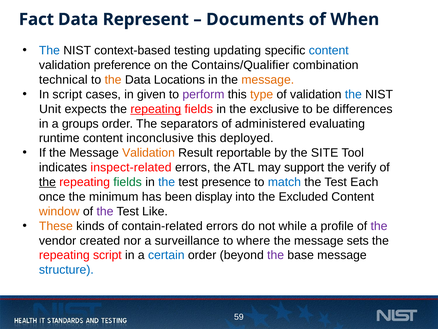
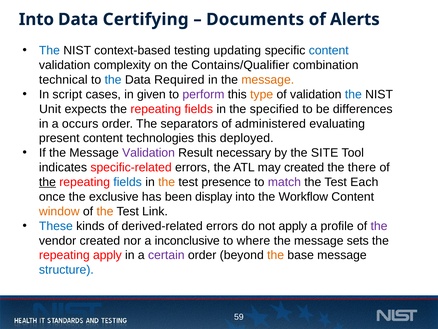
Fact: Fact -> Into (36, 19)
Represent: Represent -> Certifying (146, 19)
When: When -> Alerts (355, 19)
preference: preference -> complexity (122, 65)
the colour: orange -> blue (113, 80)
Locations: Locations -> Required (179, 80)
repeating underline: present -> none (156, 109)
exclusive: exclusive -> specified (274, 109)
groups: groups -> occurs (80, 123)
runtime: runtime -> present (59, 138)
inconclusive: inconclusive -> technologies (160, 138)
Validation colour: orange -> purple (149, 153)
reportable: reportable -> necessary (244, 153)
inspect-related: inspect-related -> specific-related (131, 167)
may support: support -> created (304, 167)
verify: verify -> there (362, 167)
fields colour: green -> blue (128, 182)
the colour: blue -> orange (167, 182)
match colour: blue -> purple (284, 182)
minimum: minimum -> exclusive (114, 196)
Excluded: Excluded -> Workflow (303, 196)
the colour: purple -> orange (105, 211)
Like: Like -> Link (155, 211)
These colour: orange -> blue (56, 226)
contain-related: contain-related -> derived-related (162, 226)
not while: while -> apply (293, 226)
surveillance: surveillance -> inconclusive (187, 240)
repeating script: script -> apply (107, 255)
certain colour: blue -> purple (166, 255)
the colour: purple -> orange (276, 255)
